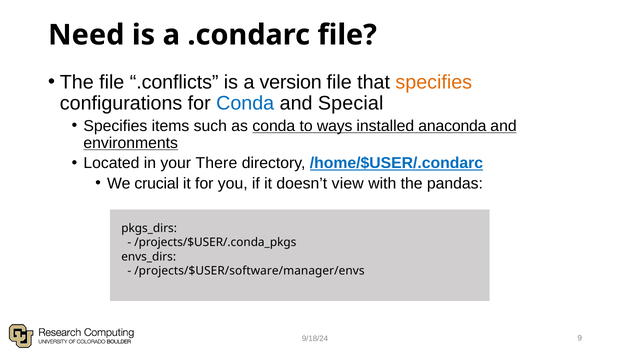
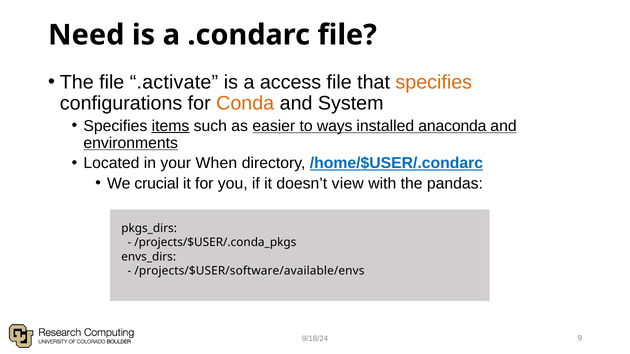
.conflicts: .conflicts -> .activate (174, 82)
version: version -> access (291, 82)
Conda colour: blue -> orange (245, 104)
Special: Special -> System (351, 104)
items underline: none -> present (171, 126)
as conda: conda -> easier (274, 126)
There: There -> When (216, 163)
/projects/$USER/software/manager/envs: /projects/$USER/software/manager/envs -> /projects/$USER/software/available/envs (249, 271)
